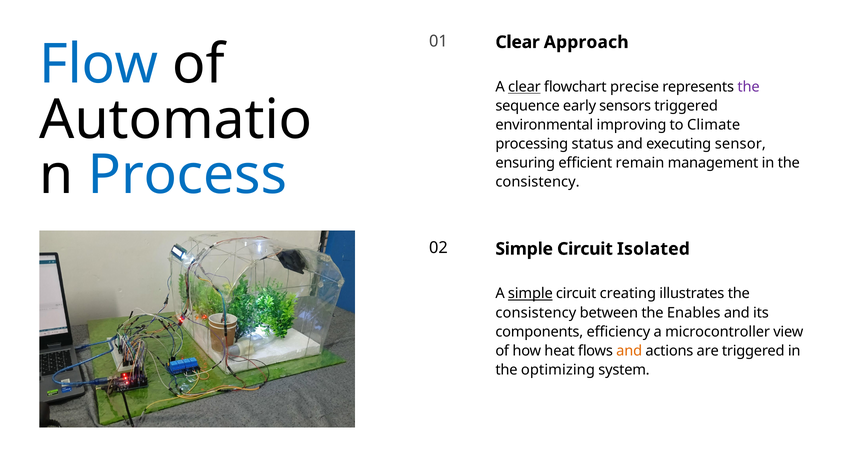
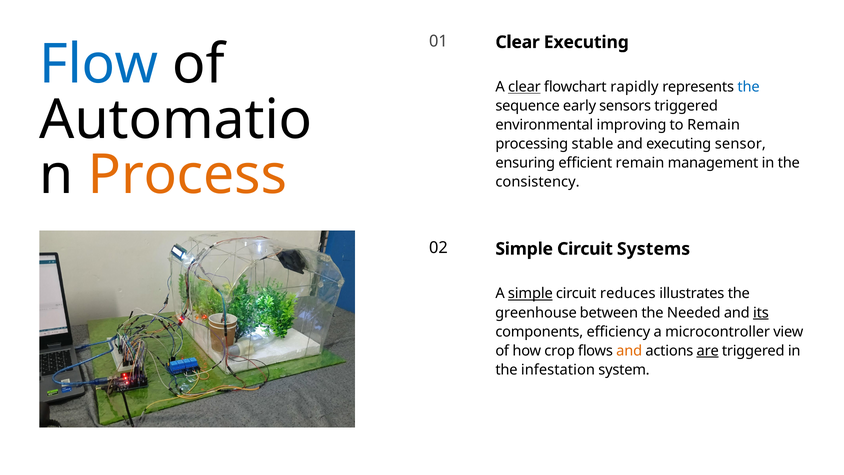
Clear Approach: Approach -> Executing (586, 42)
precise: precise -> rapidly (634, 87)
the colour: purple -> blue (749, 87)
to Climate: Climate -> Remain (714, 125)
status: status -> stable (593, 144)
Process colour: blue -> orange (187, 175)
Isolated: Isolated -> Systems (654, 249)
creating: creating -> reduces (628, 293)
consistency: consistency -> greenhouse (536, 313)
Enables: Enables -> Needed (694, 313)
its underline: none -> present (761, 313)
heat: heat -> crop (560, 351)
are underline: none -> present (708, 351)
optimizing: optimizing -> infestation (558, 370)
